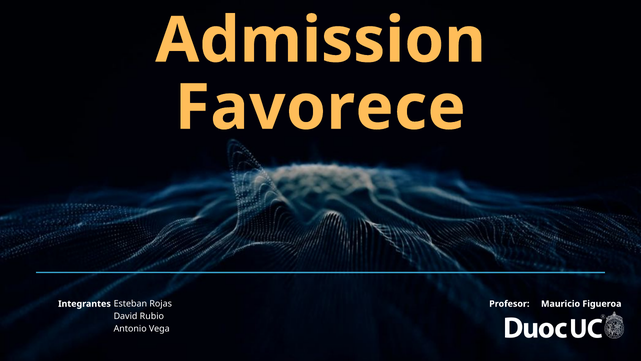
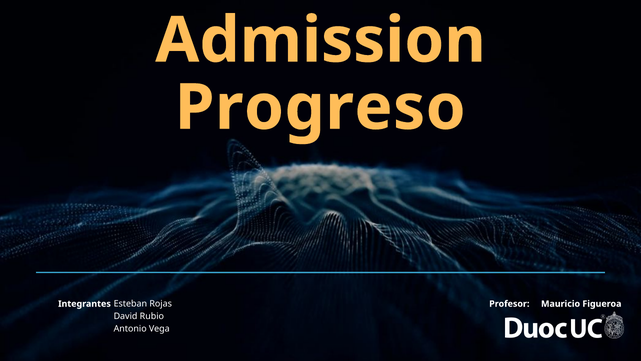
Favorece: Favorece -> Progreso (320, 108)
